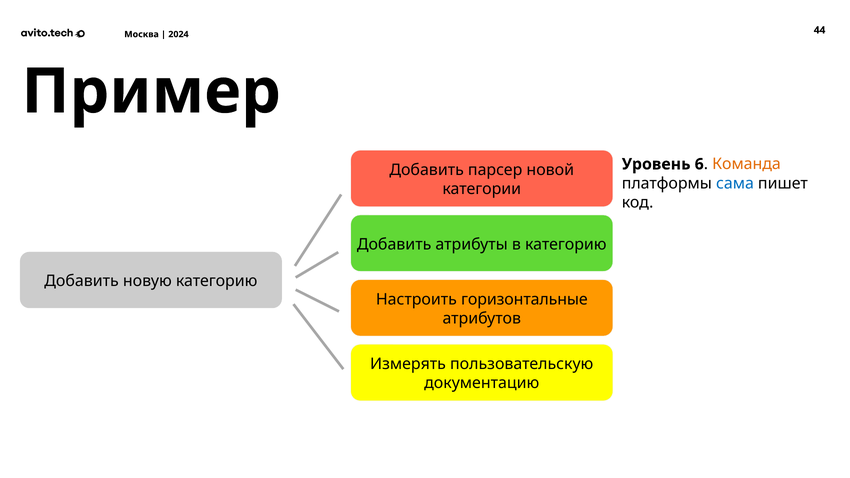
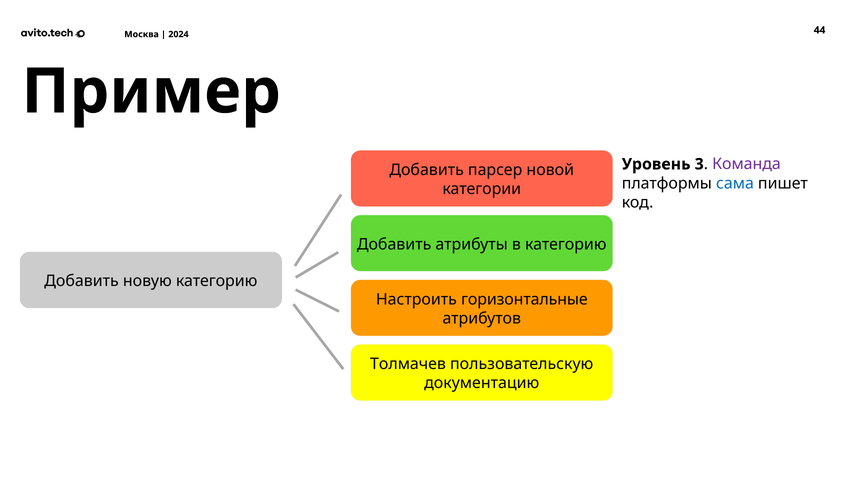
6: 6 -> 3 (699, 164)
Команда colour: orange -> purple (746, 164)
Измерять: Измерять -> Толмачев (408, 364)
